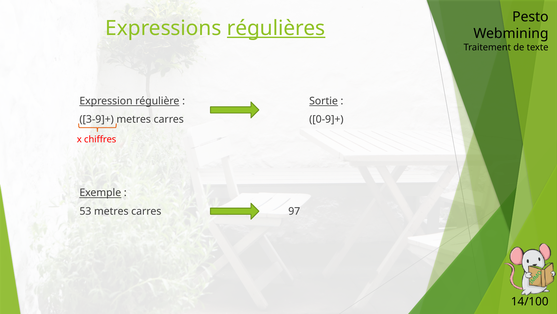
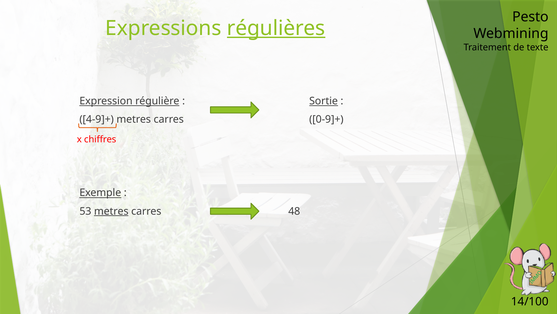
3-9]+: 3-9]+ -> 4-9]+ (97, 119)
metres underline: none -> present (111, 211)
97: 97 -> 48 (294, 211)
